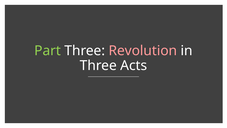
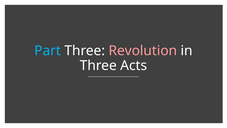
Part colour: light green -> light blue (48, 51)
